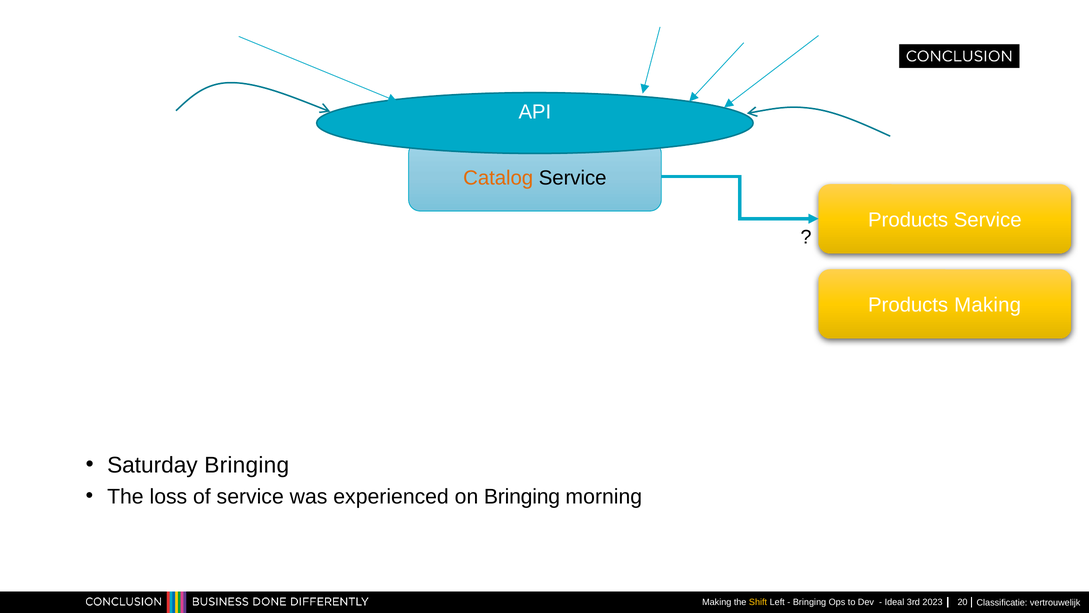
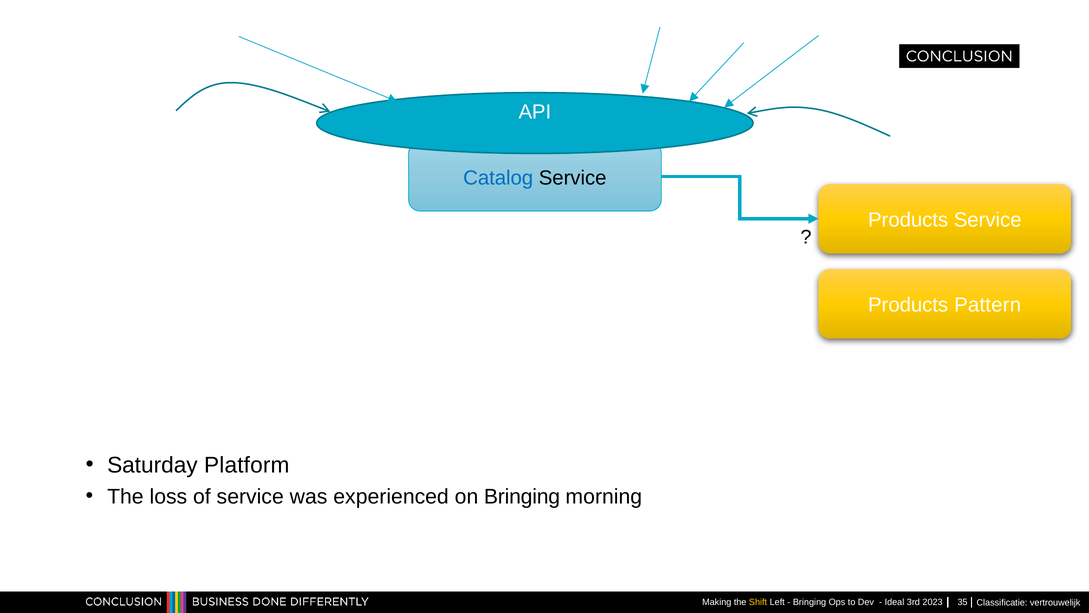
Catalog colour: orange -> blue (498, 178)
Products Making: Making -> Pattern (988, 305)
Saturday Bringing: Bringing -> Platform (247, 465)
20: 20 -> 35 (963, 602)
